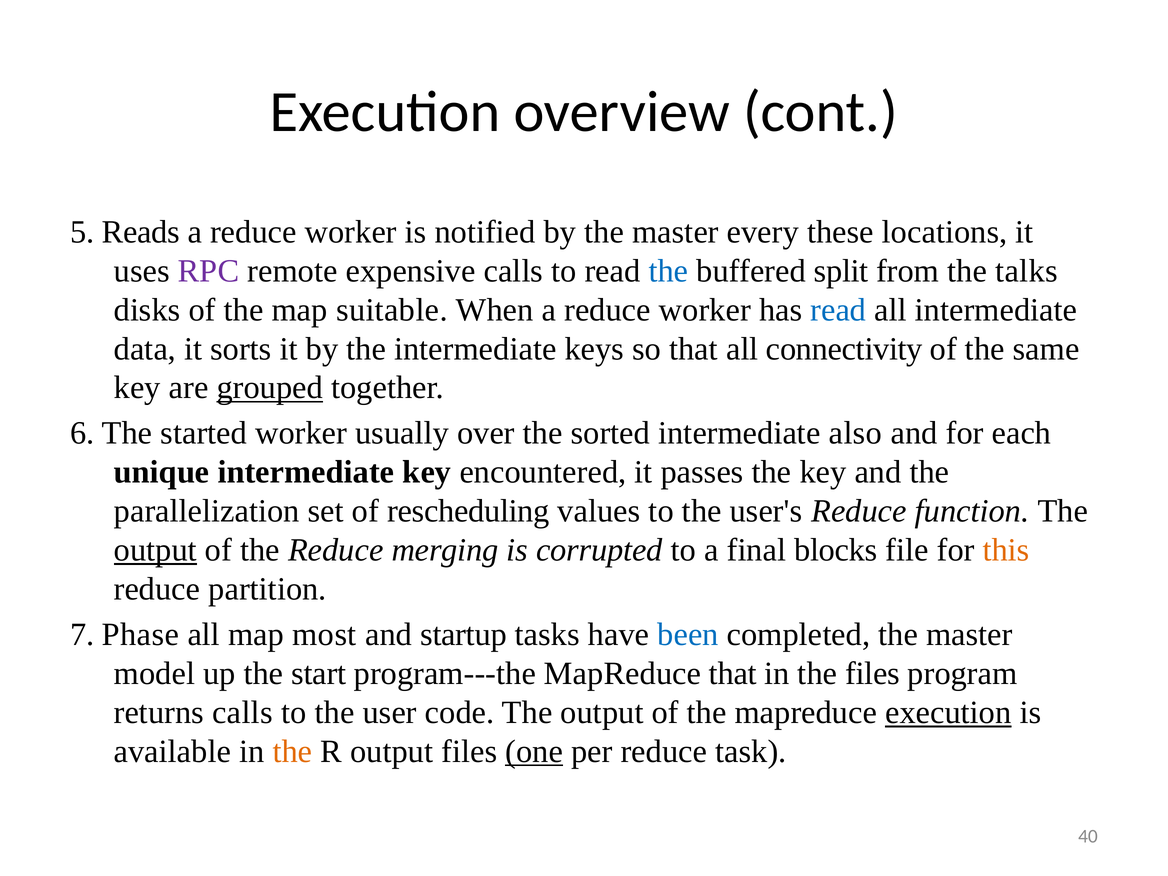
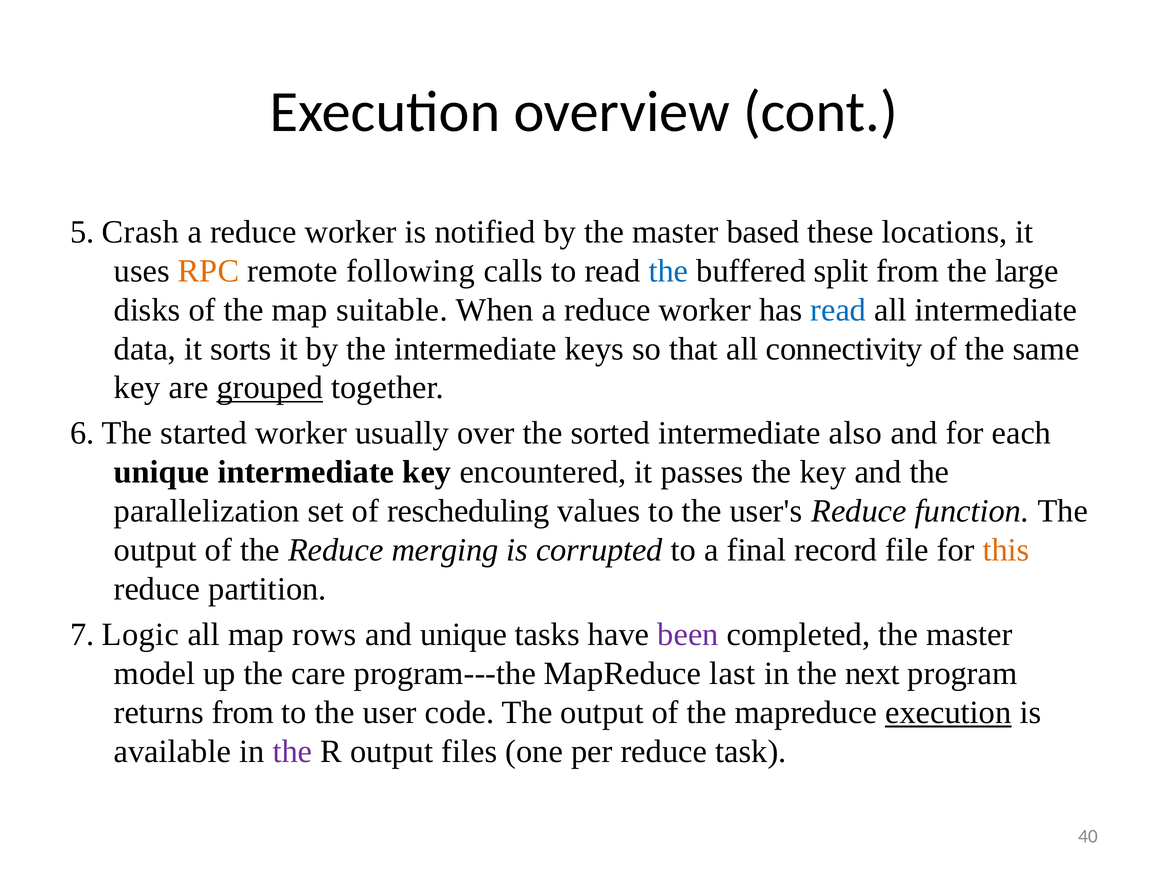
Reads: Reads -> Crash (140, 232)
every: every -> based (763, 232)
RPC colour: purple -> orange (209, 271)
expensive: expensive -> following (410, 271)
talks: talks -> large (1027, 271)
output underline: present -> none (155, 550)
blocks: blocks -> record (836, 550)
Phase: Phase -> Logic (140, 634)
most: most -> rows (324, 634)
and startup: startup -> unique (464, 634)
been colour: blue -> purple (688, 634)
start: start -> care (319, 673)
MapReduce that: that -> last (732, 673)
the files: files -> next (872, 673)
returns calls: calls -> from (243, 712)
the colour: orange -> purple (292, 751)
one underline: present -> none (534, 751)
